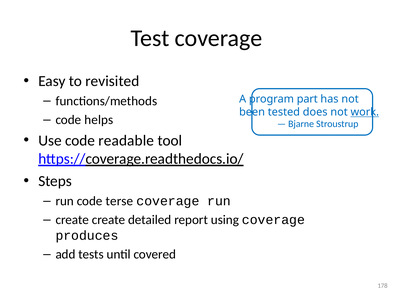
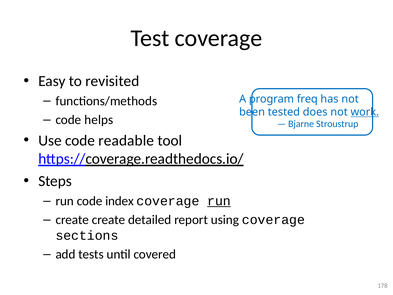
part: part -> freq (307, 99)
terse: terse -> index (120, 201)
run underline: none -> present (219, 201)
produces: produces -> sections (87, 235)
